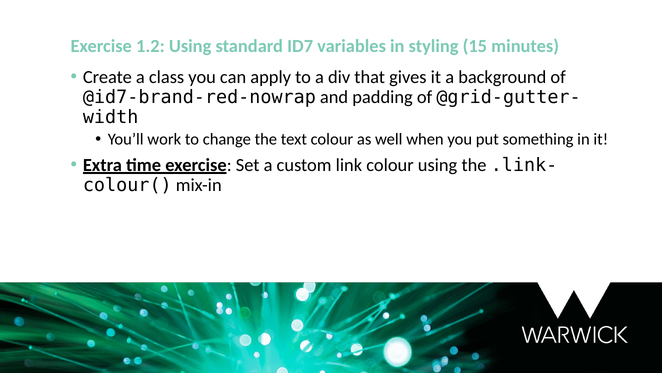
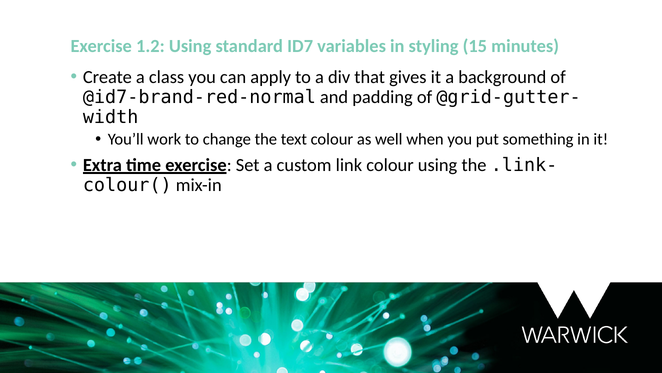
@id7-brand-red-nowrap: @id7-brand-red-nowrap -> @id7-brand-red-normal (199, 97)
